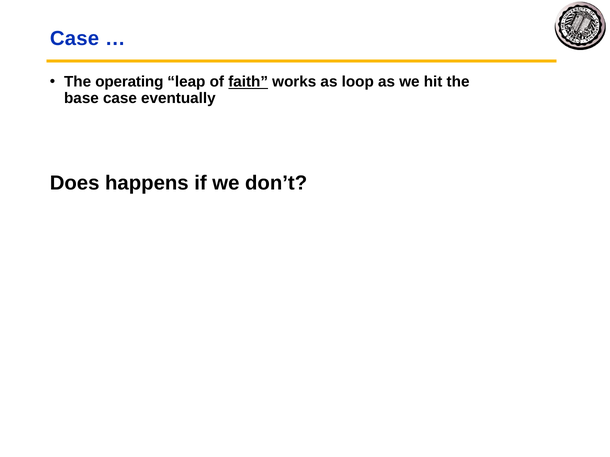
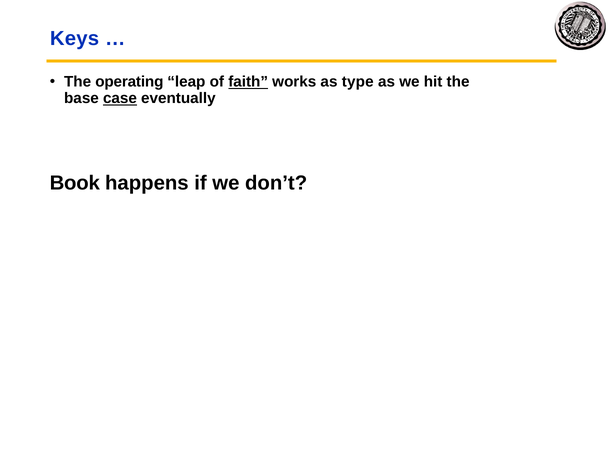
Case: Case -> Keys (75, 39)
loop: loop -> type (358, 82)
case underline: none -> present (120, 98)
Does: Does -> Book (75, 183)
